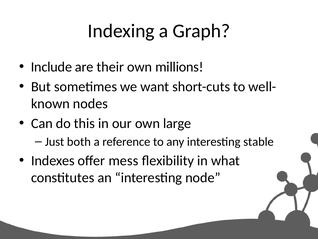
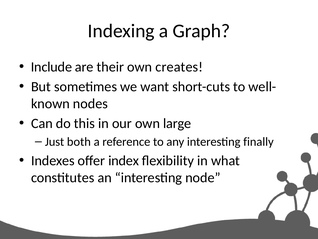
millions: millions -> creates (179, 67)
stable: stable -> finally (258, 142)
mess: mess -> index (124, 160)
